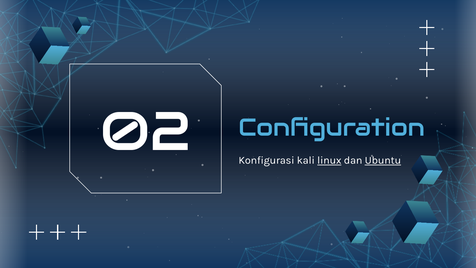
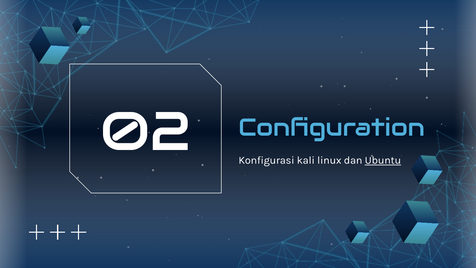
linux underline: present -> none (329, 160)
